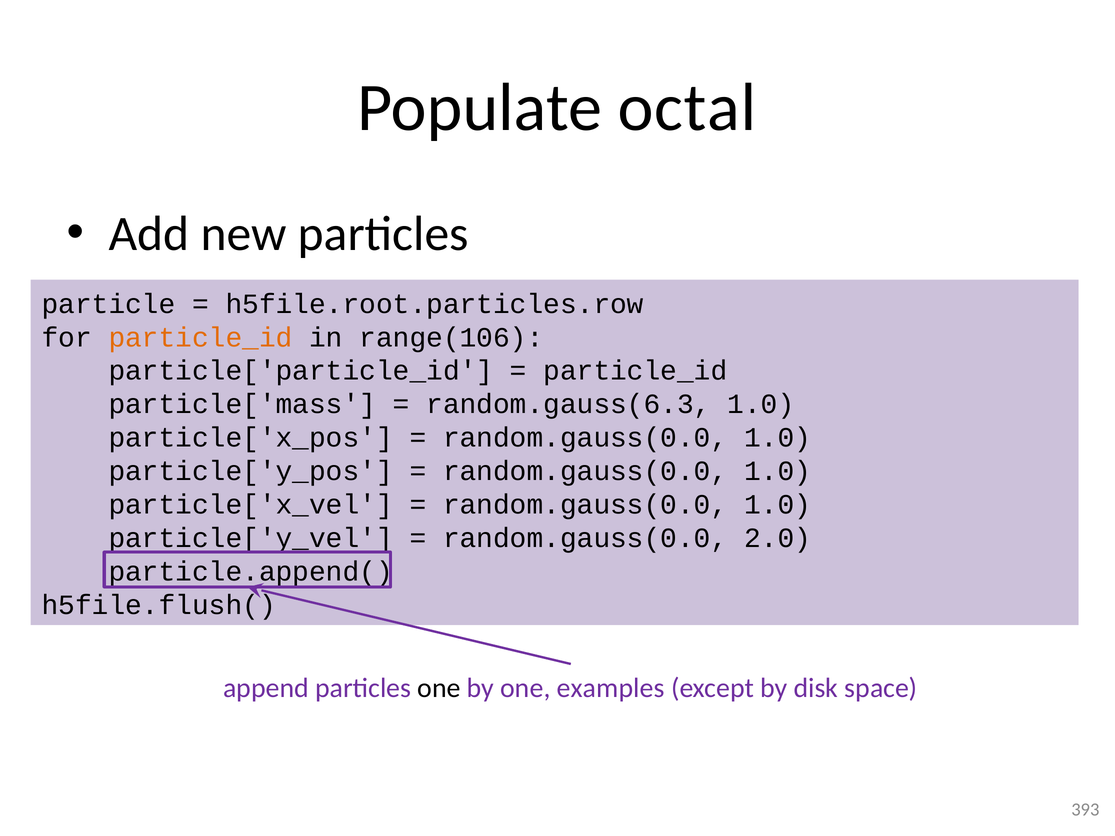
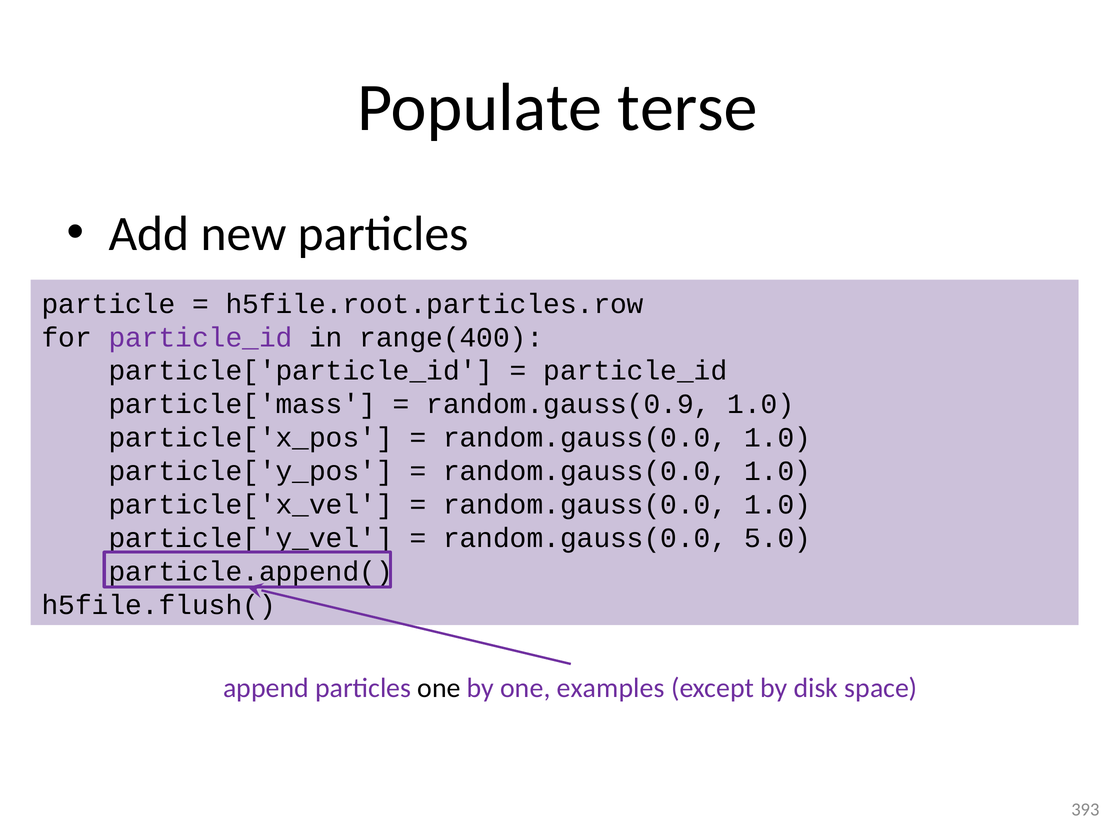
octal: octal -> terse (688, 108)
particle_id colour: orange -> purple (201, 337)
range(106: range(106 -> range(400 (451, 337)
random.gauss(6.3: random.gauss(6.3 -> random.gauss(0.9 (568, 404)
2.0: 2.0 -> 5.0 (778, 538)
